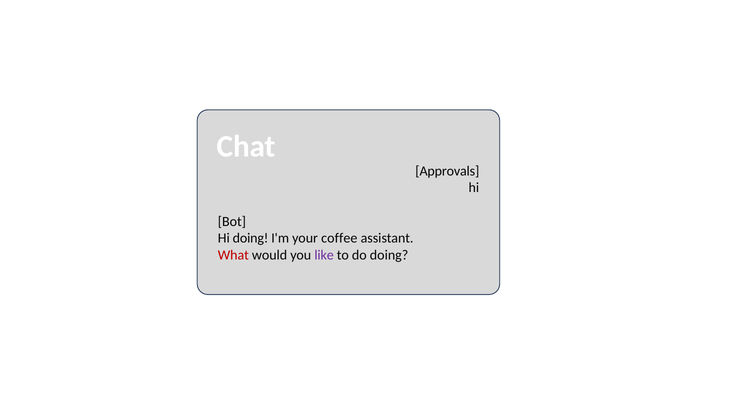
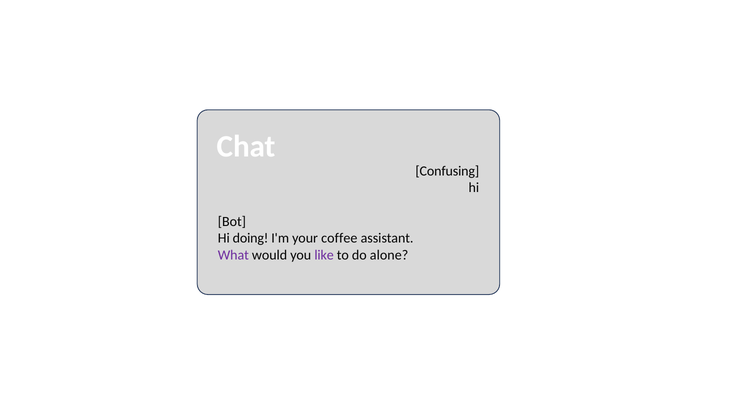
Approvals: Approvals -> Confusing (447, 171)
What colour: red -> purple (233, 255)
do doing: doing -> alone (389, 255)
